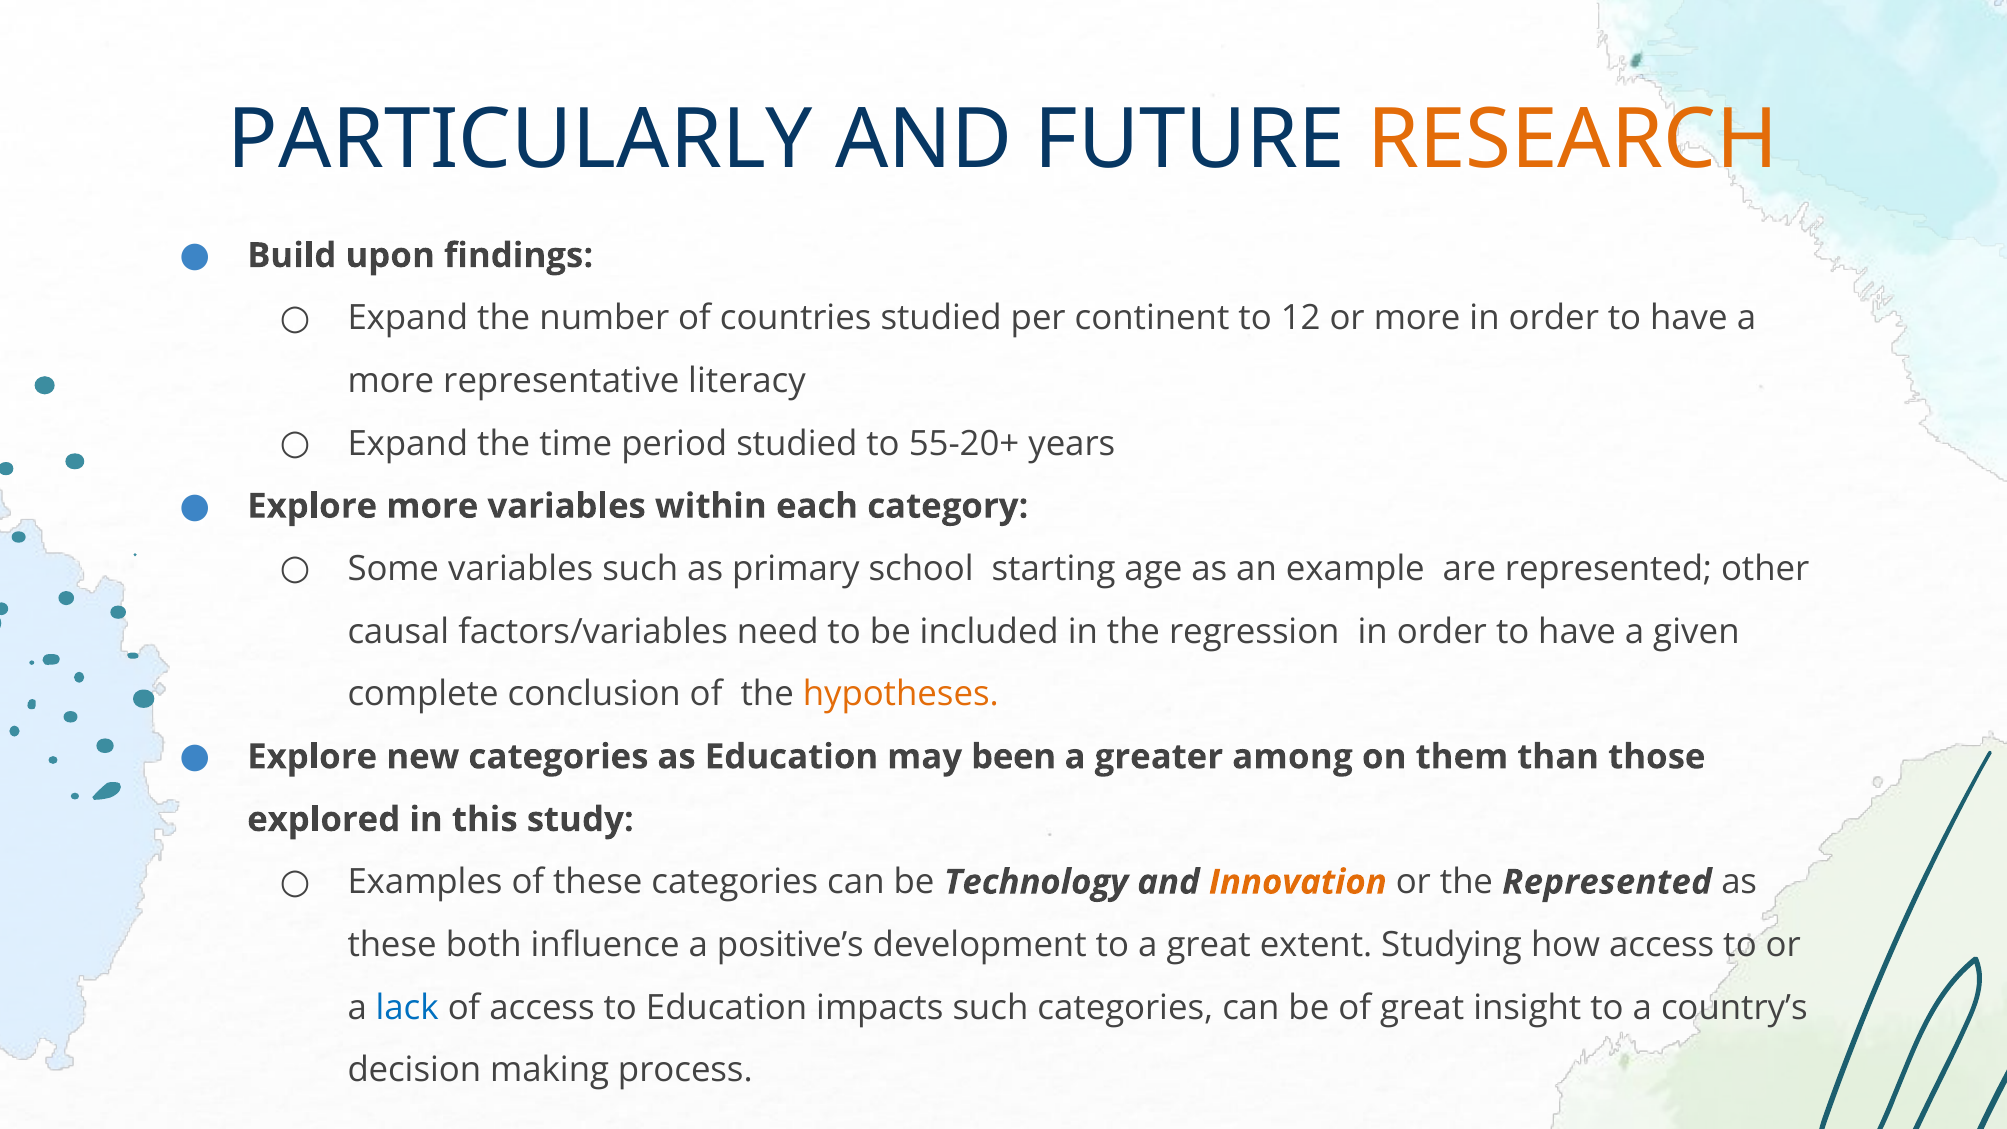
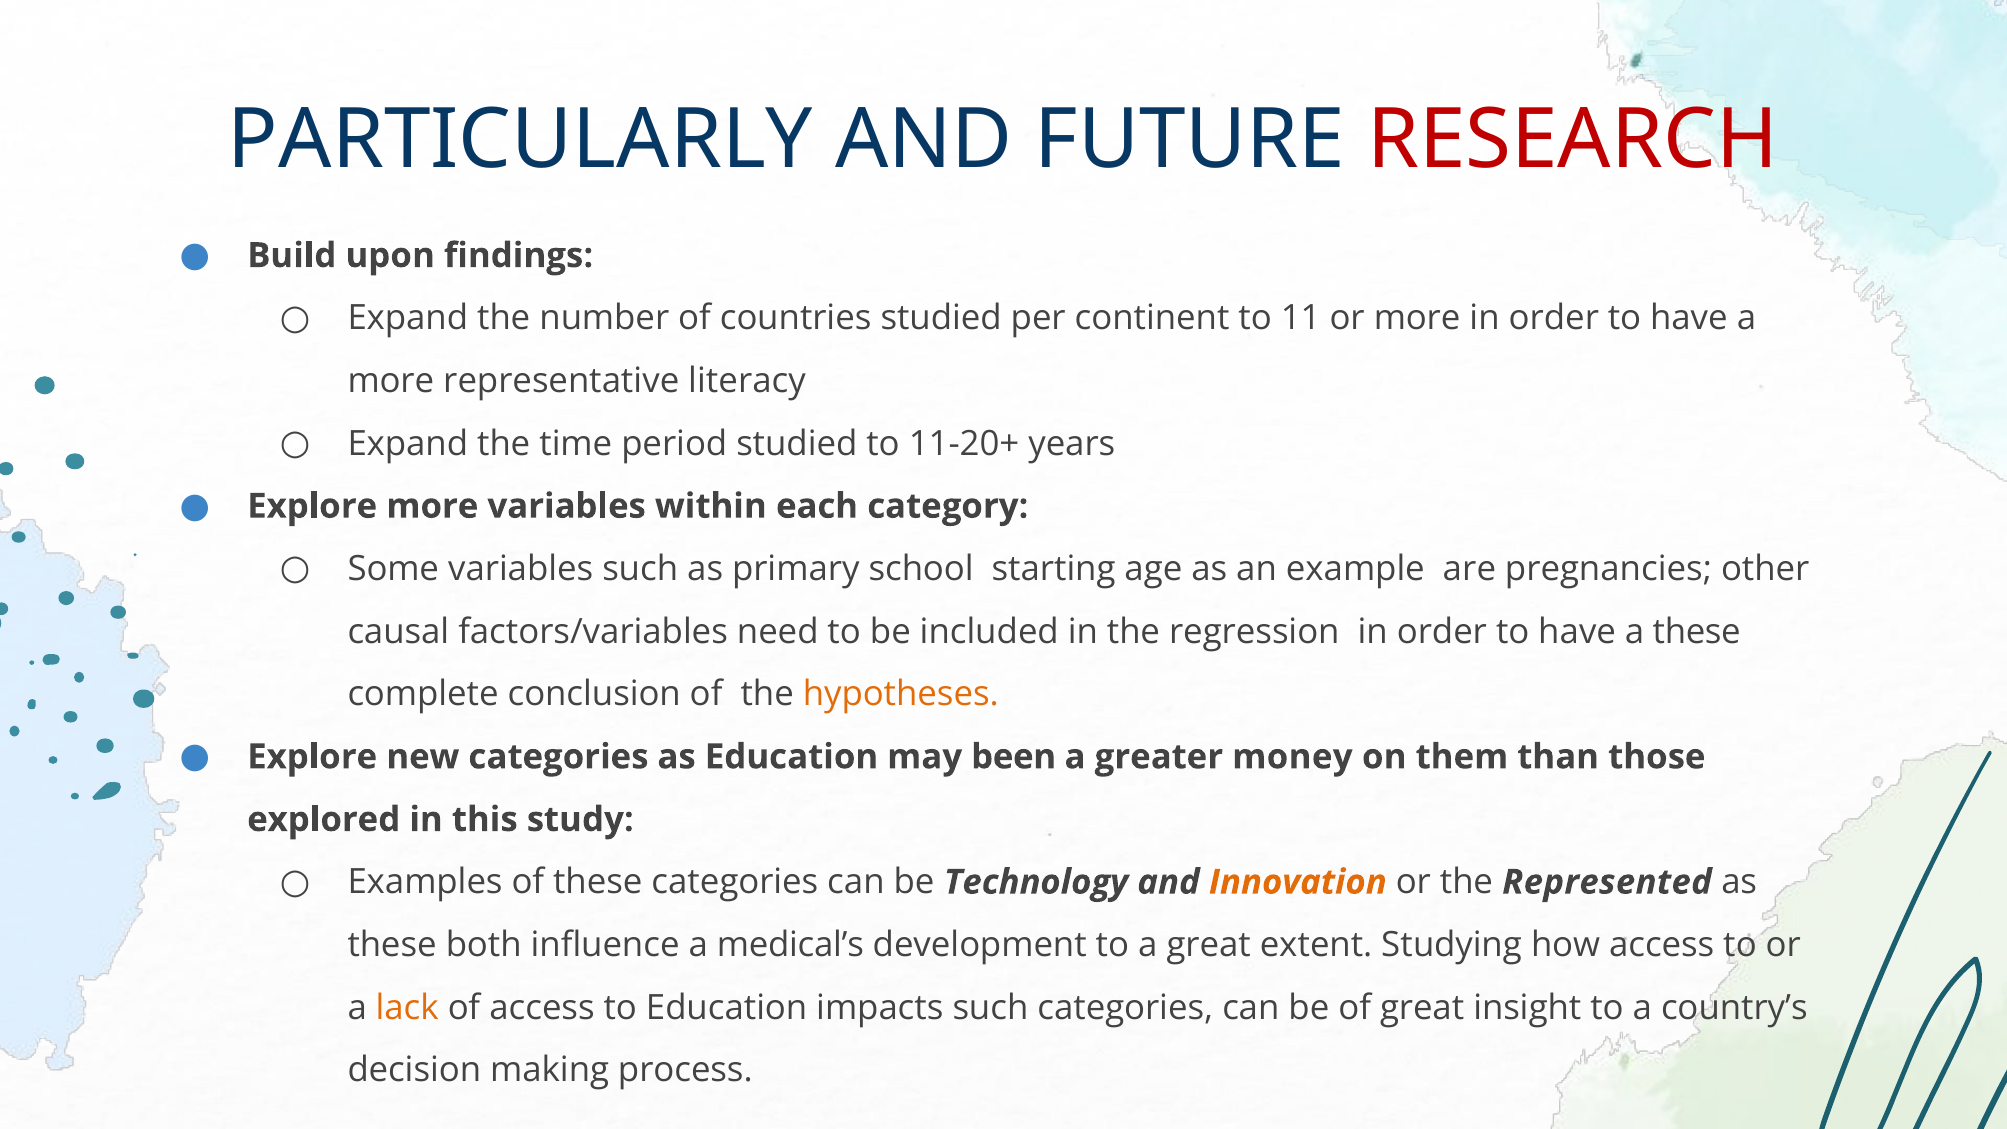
RESEARCH colour: orange -> red (1573, 140)
12: 12 -> 11 (1301, 318)
55-20+: 55-20+ -> 11-20+ (964, 444)
are represented: represented -> pregnancies (1608, 569)
a given: given -> these (1697, 632)
among: among -> money (1292, 757)
positive’s: positive’s -> medical’s (790, 945)
lack colour: blue -> orange (407, 1007)
